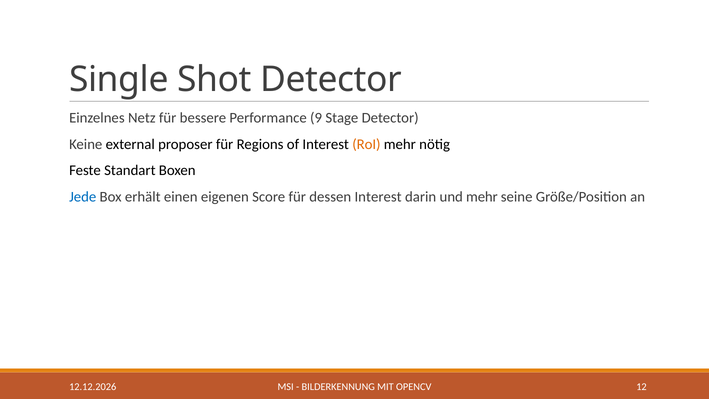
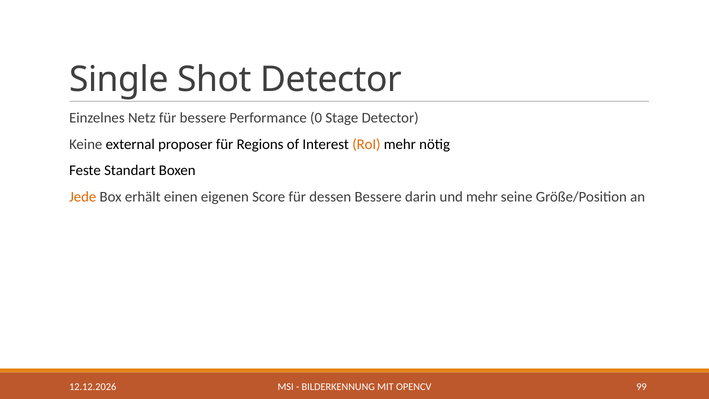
9: 9 -> 0 (316, 118)
Jede colour: blue -> orange (83, 197)
dessen Interest: Interest -> Bessere (378, 197)
12: 12 -> 99 (641, 387)
